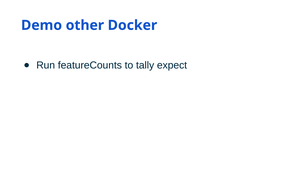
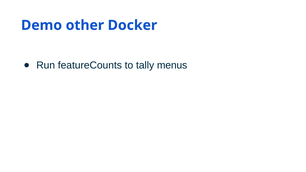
expect: expect -> menus (172, 65)
